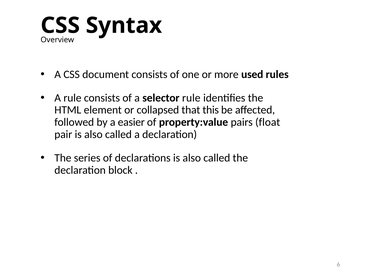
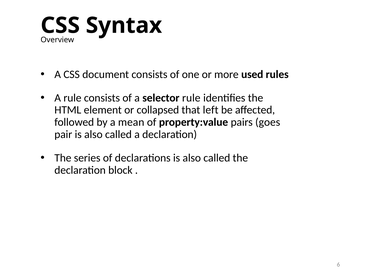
this: this -> left (211, 110)
easier: easier -> mean (131, 122)
float: float -> goes (268, 122)
